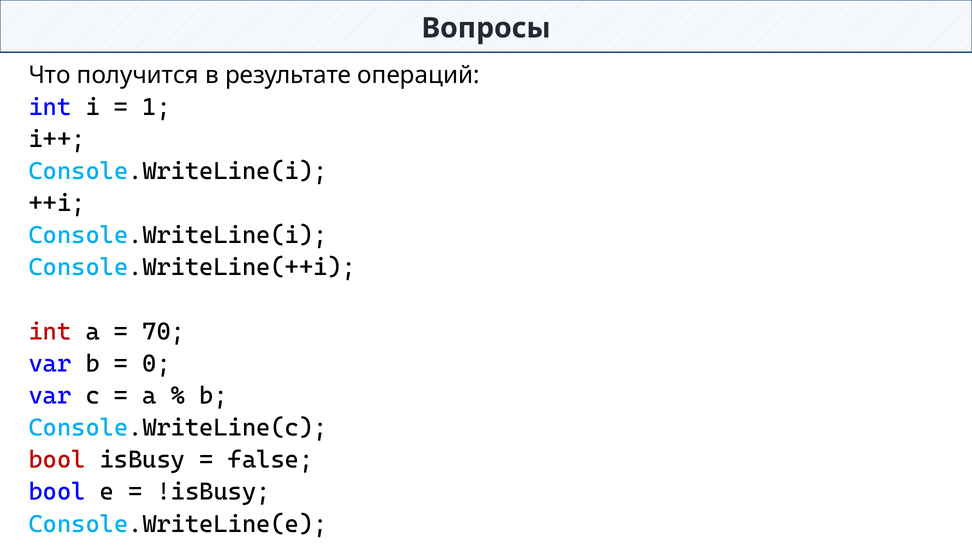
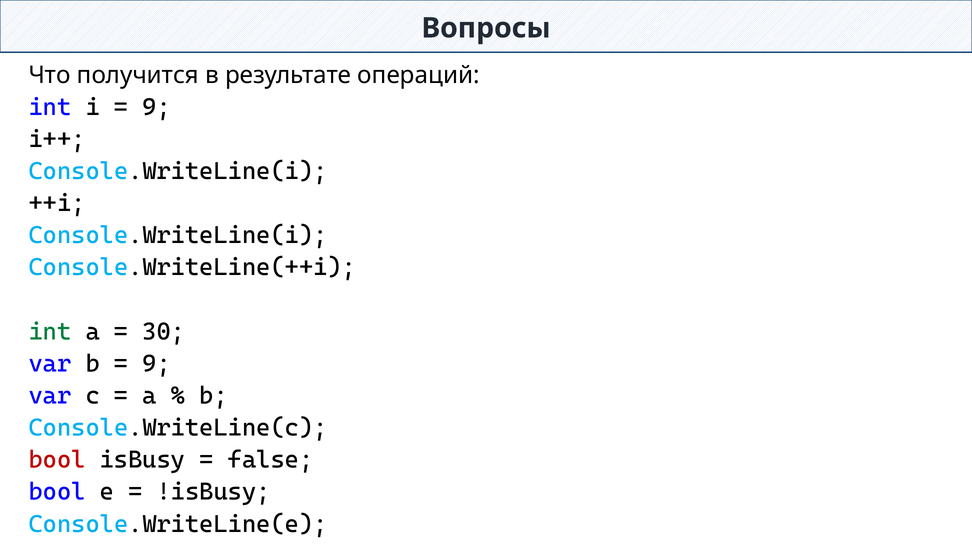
1: 1 -> 9 (157, 107)
int colour: red -> green (50, 331)
70: 70 -> 30 (164, 331)
0: 0 -> 9 (157, 363)
